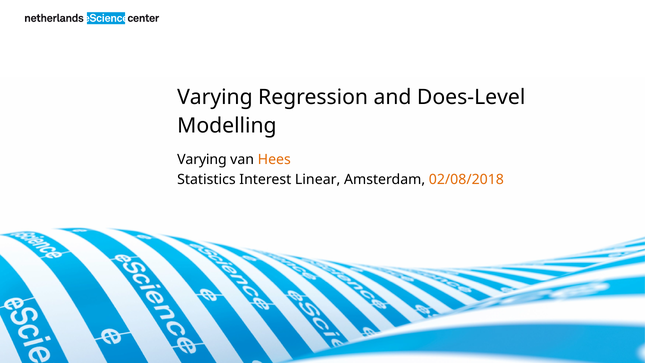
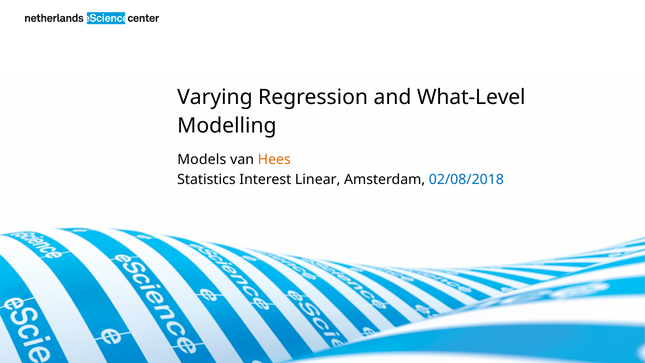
Does-Level: Does-Level -> What-Level (471, 97)
Varying: Varying -> Models (202, 159)
02/08/2018 colour: orange -> blue (466, 179)
